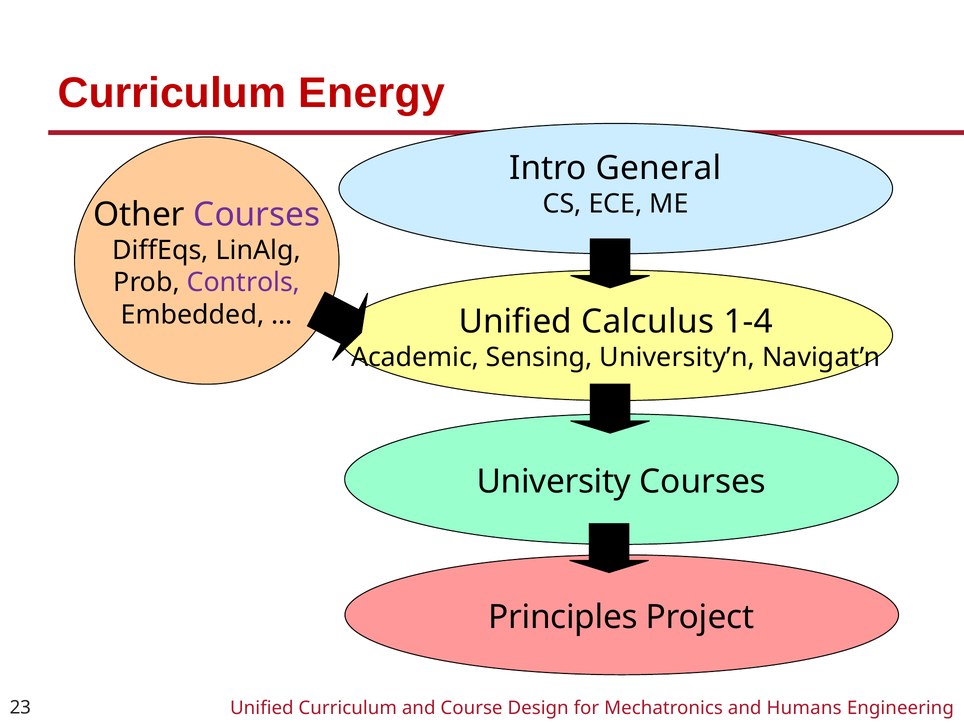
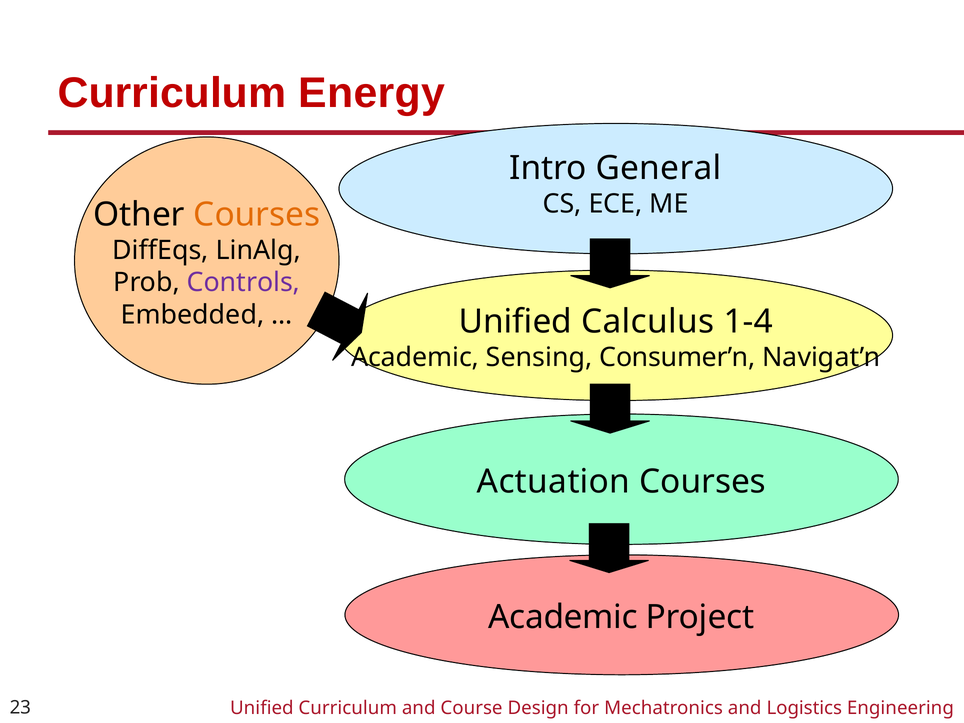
Courses colour: purple -> orange (257, 215)
University’n: University’n -> Consumer’n (677, 357)
University: University -> Actuation (554, 482)
Principles: Principles -> Academic (563, 617)
Humans: Humans -> Logistics (804, 708)
